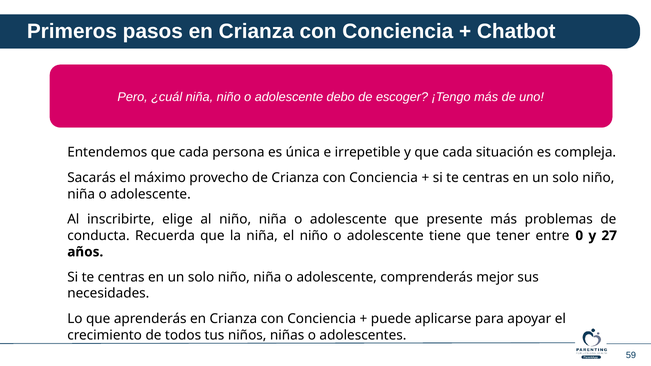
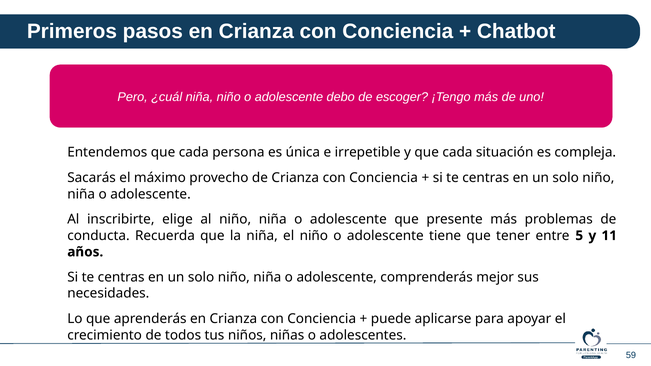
0: 0 -> 5 (579, 236)
27: 27 -> 11 (609, 236)
